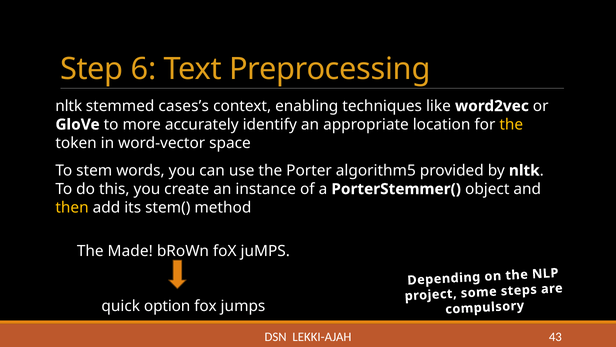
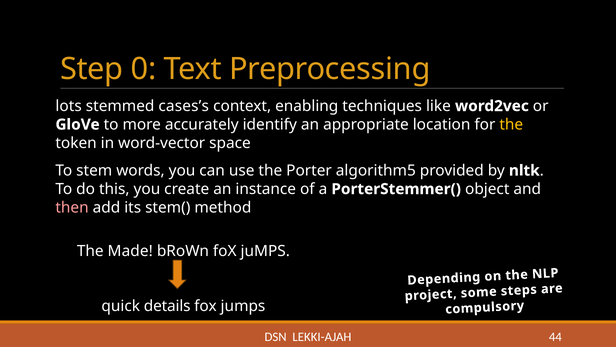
6: 6 -> 0 (144, 69)
nltk: nltk -> lots (69, 106)
then colour: yellow -> pink (72, 207)
option: option -> details (167, 306)
43: 43 -> 44 (555, 336)
